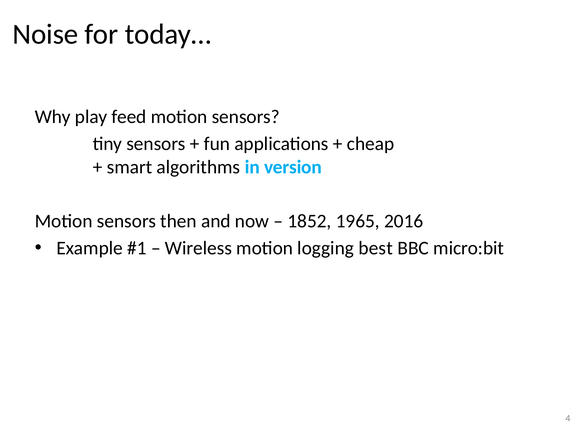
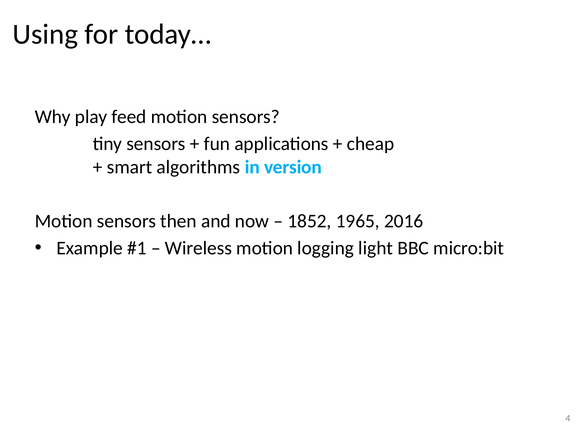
Noise: Noise -> Using (45, 34)
best: best -> light (376, 248)
